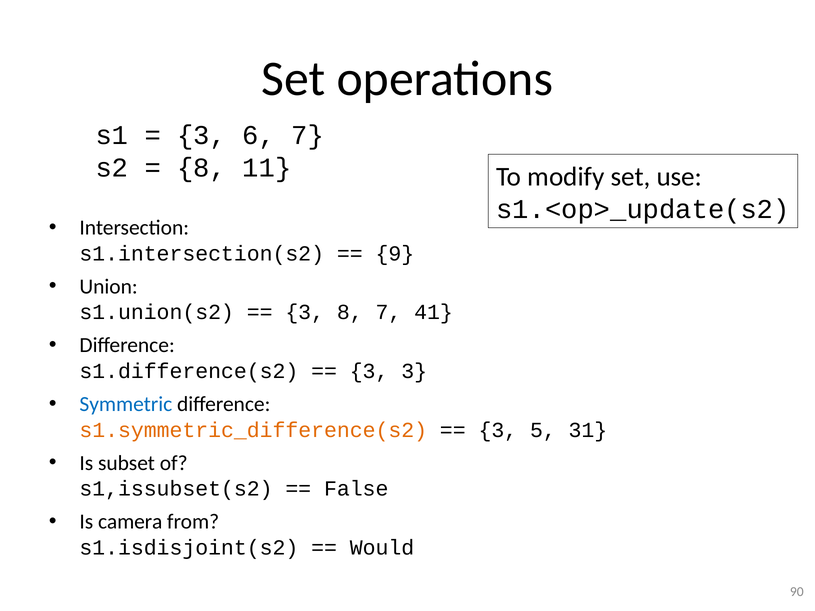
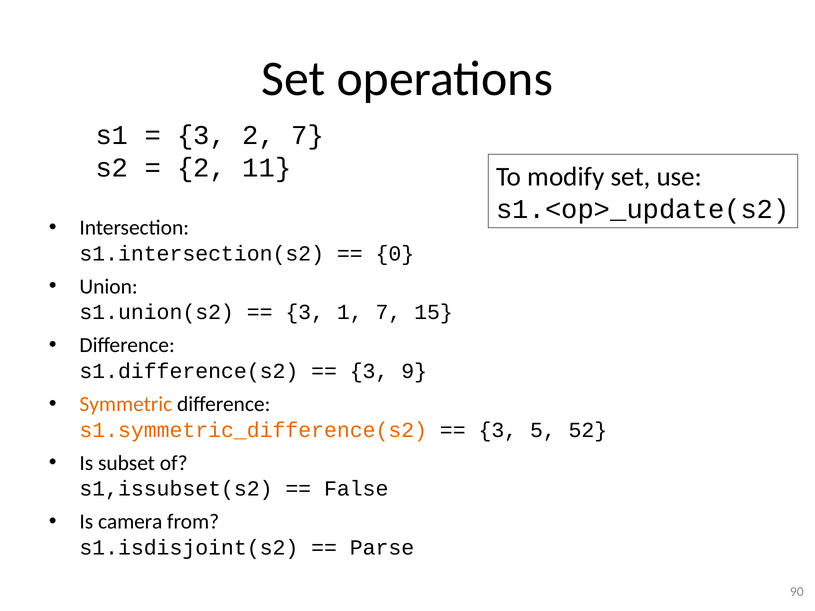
3 6: 6 -> 2 (259, 135)
8: 8 -> 2 (202, 168)
9: 9 -> 0 (395, 254)
3 8: 8 -> 1 (350, 312)
41: 41 -> 15 (434, 312)
3 3: 3 -> 9 (414, 371)
Symmetric colour: blue -> orange (126, 404)
31: 31 -> 52 (588, 430)
Would: Would -> Parse (382, 548)
